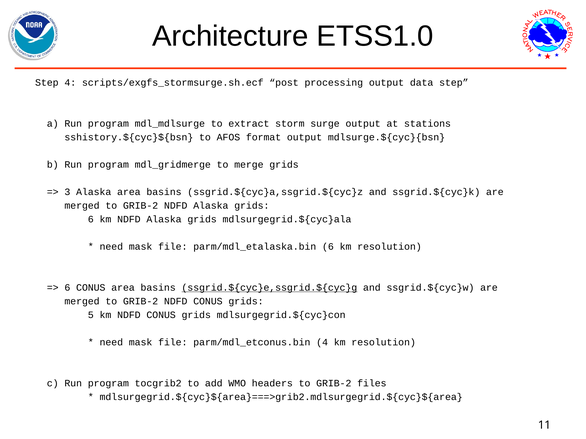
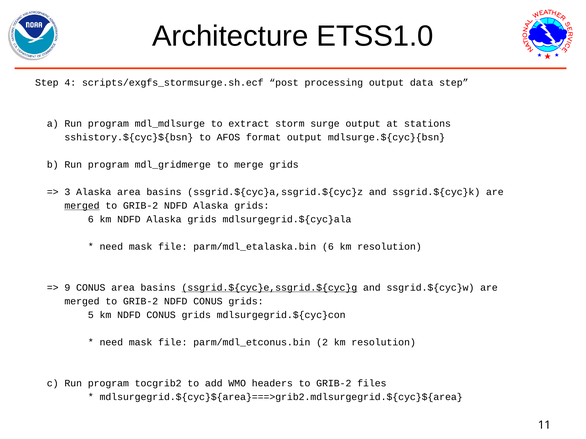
merged underline: none -> present (82, 206)
6: 6 -> 9 (67, 288)
parm/mdl_etconus.bin 4: 4 -> 2 (322, 343)
